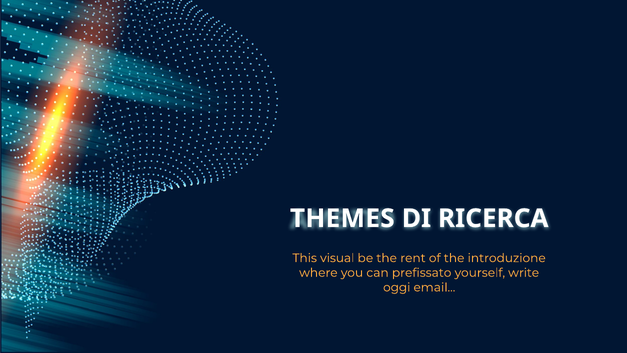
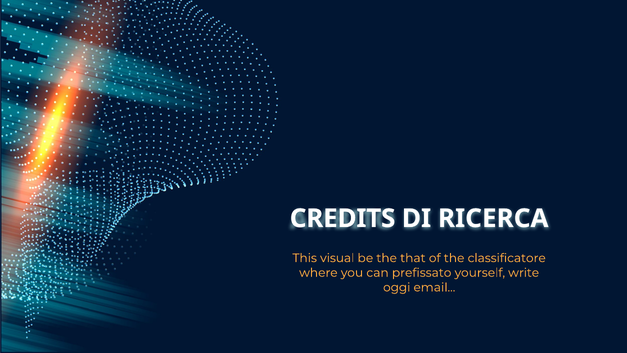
THEMES: THEMES -> CREDITS (343, 218)
rent: rent -> that (413, 258)
introduzione: introduzione -> classificatore (507, 258)
